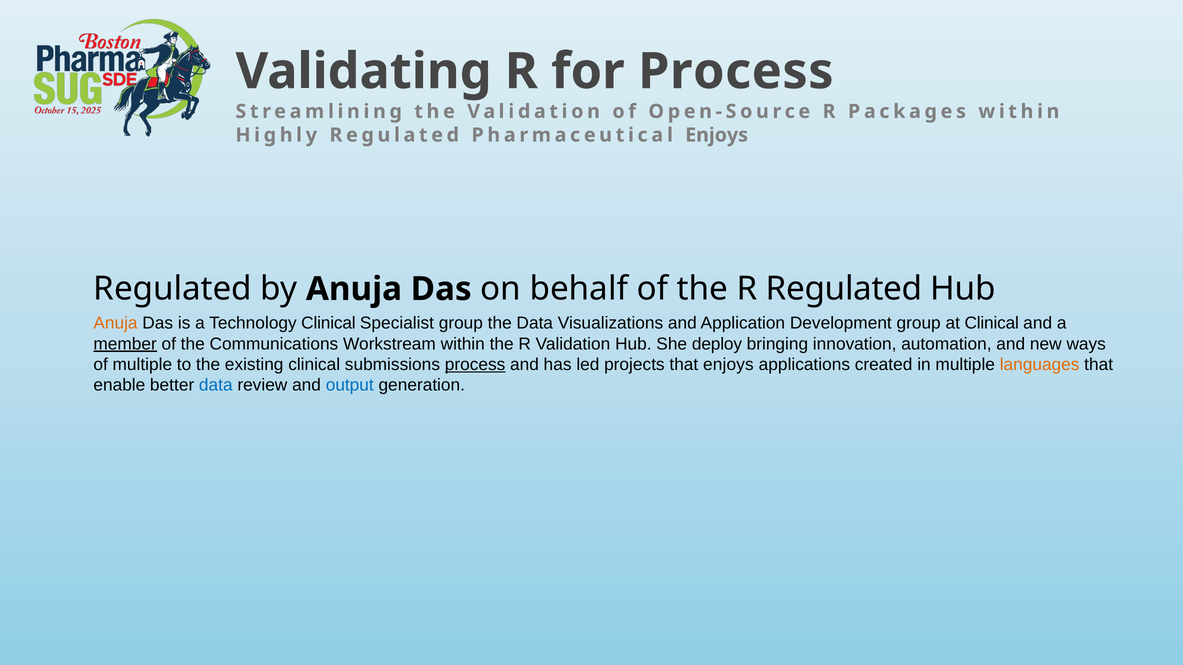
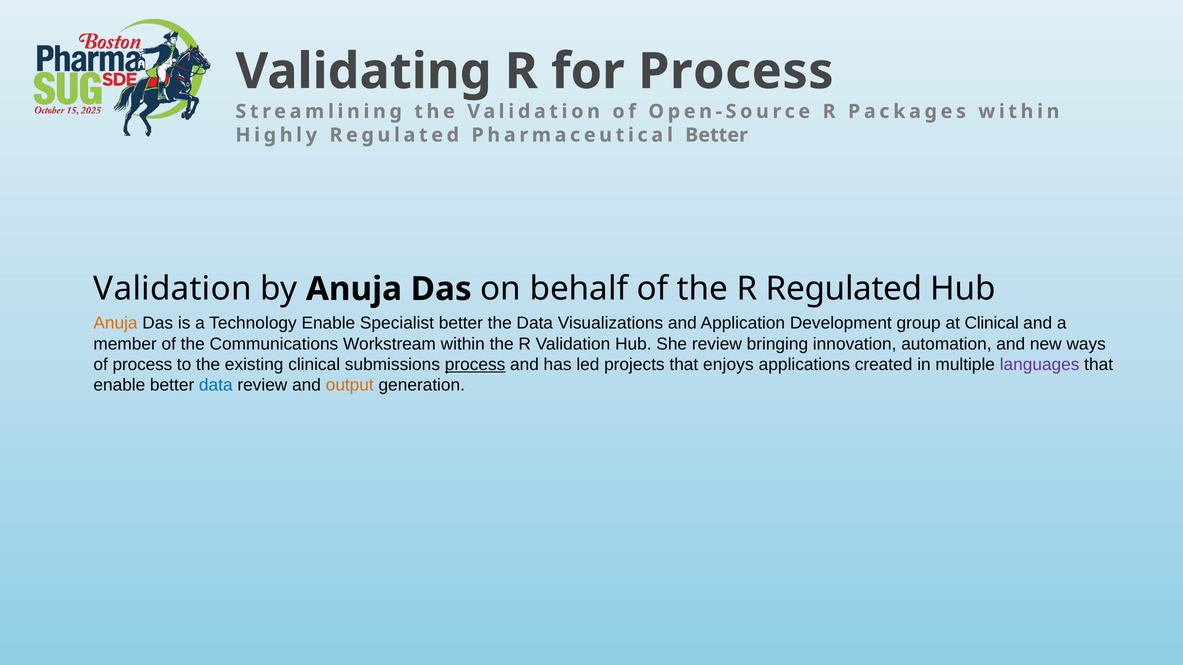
Pharmaceutical Enjoys: Enjoys -> Better (717, 135)
Regulated: Regulated -> Validation (173, 289)
Technology Clinical: Clinical -> Enable (328, 323)
Specialist group: group -> better (461, 323)
member underline: present -> none (125, 344)
She deploy: deploy -> review (717, 344)
of multiple: multiple -> process (142, 365)
languages colour: orange -> purple (1040, 365)
output colour: blue -> orange (350, 385)
